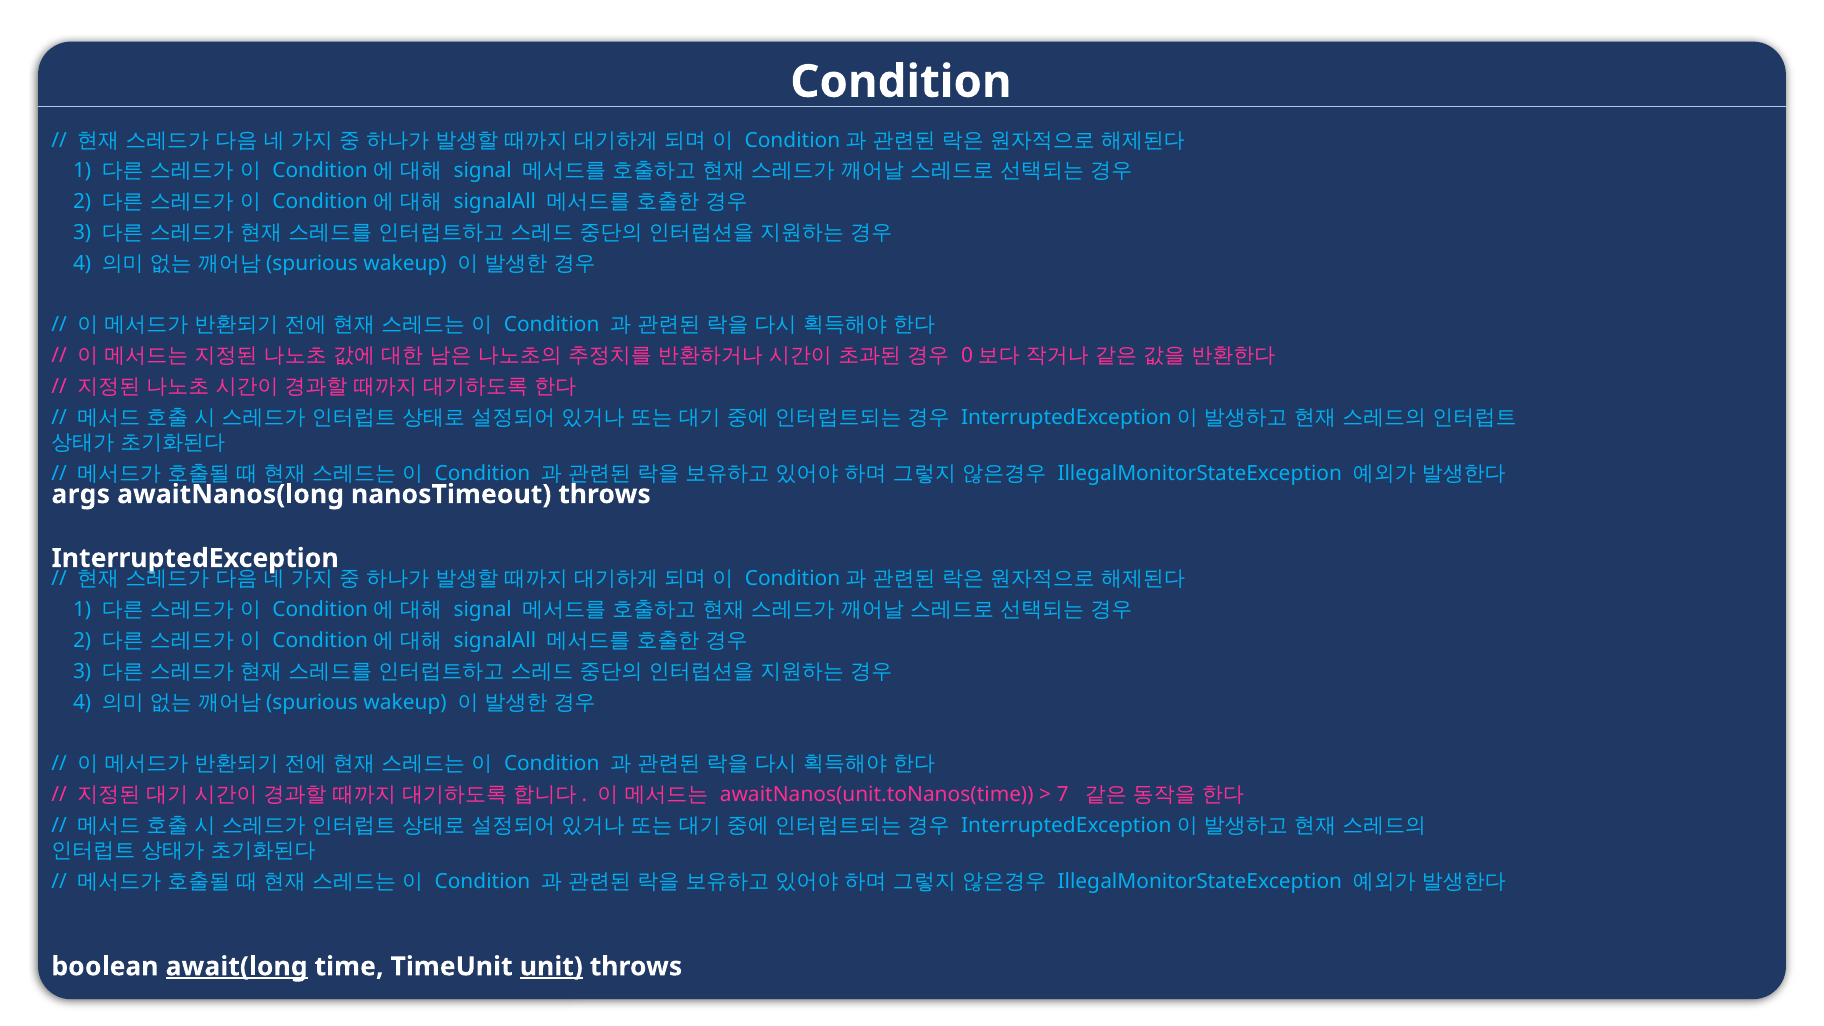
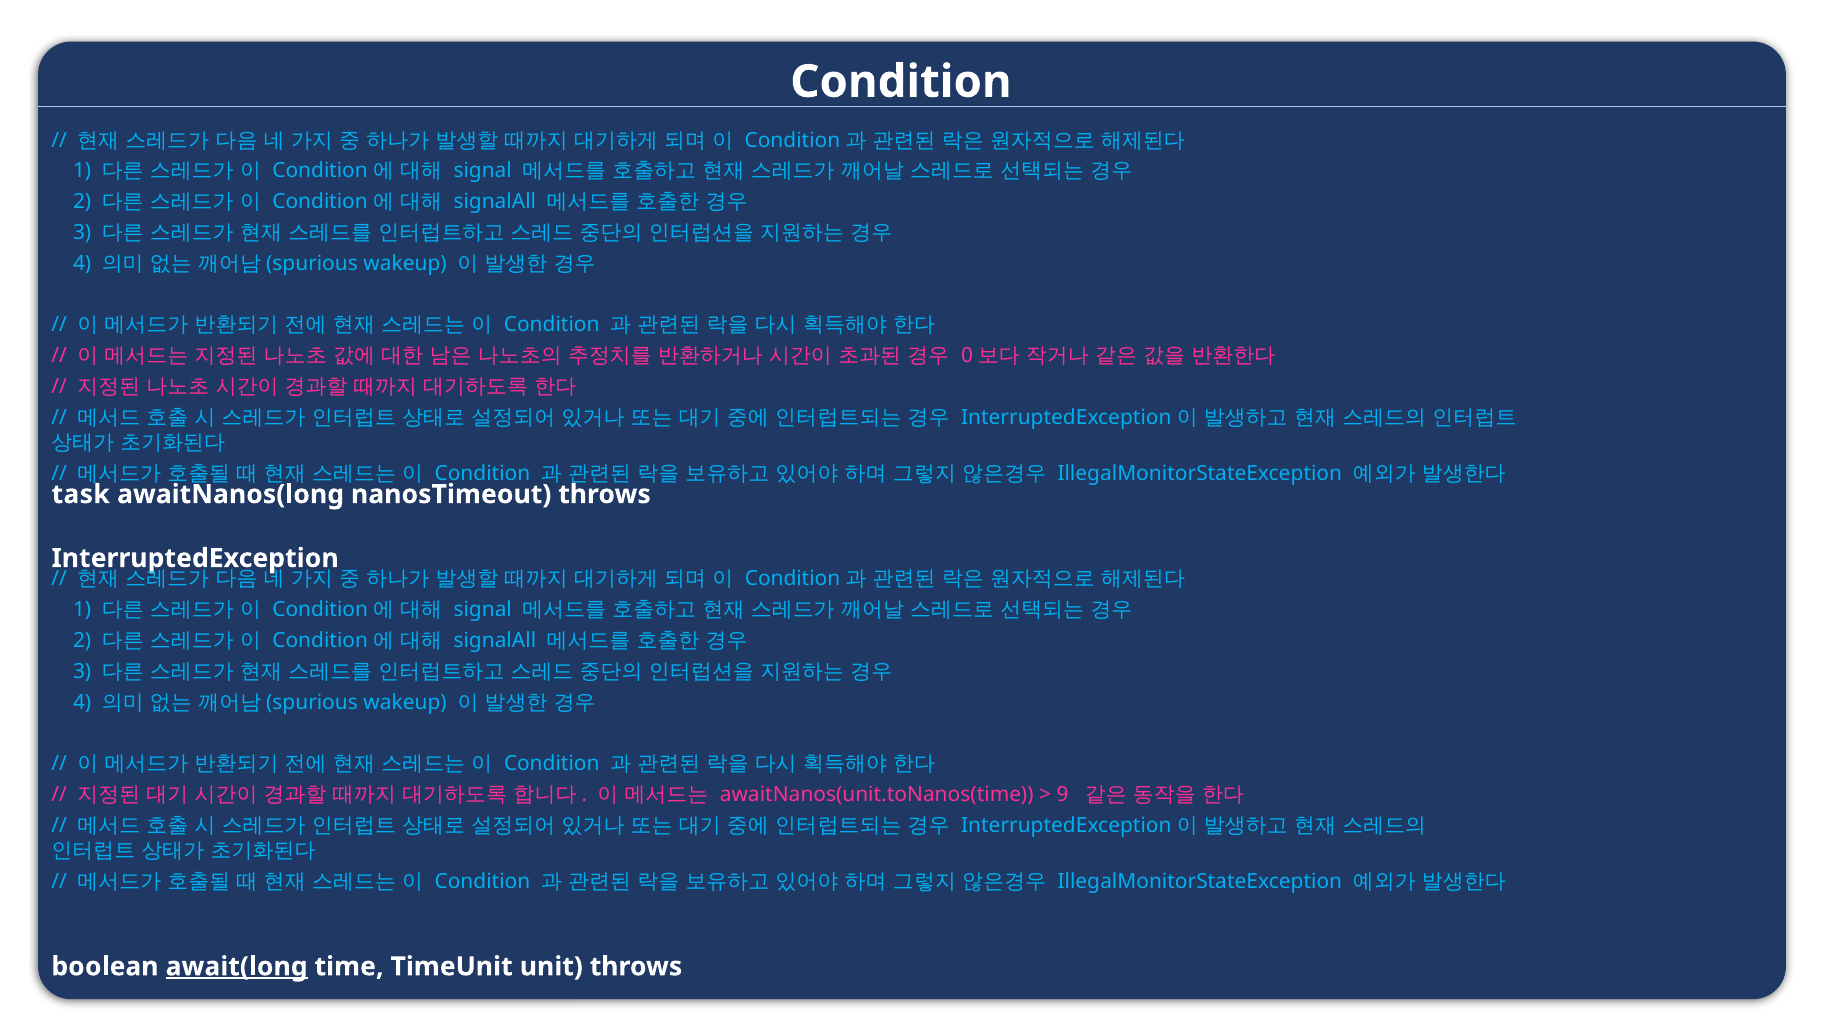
args: args -> task (81, 494)
7: 7 -> 9 (1062, 795)
unit underline: present -> none (551, 967)
